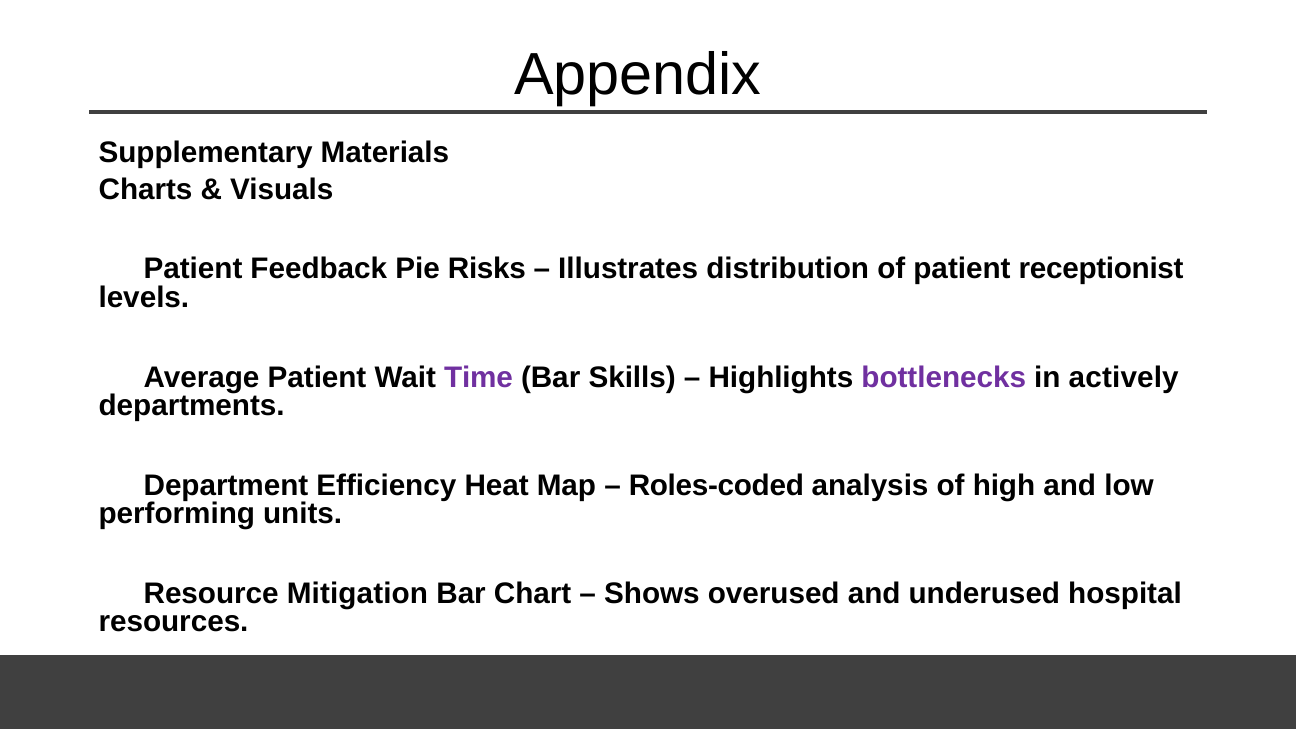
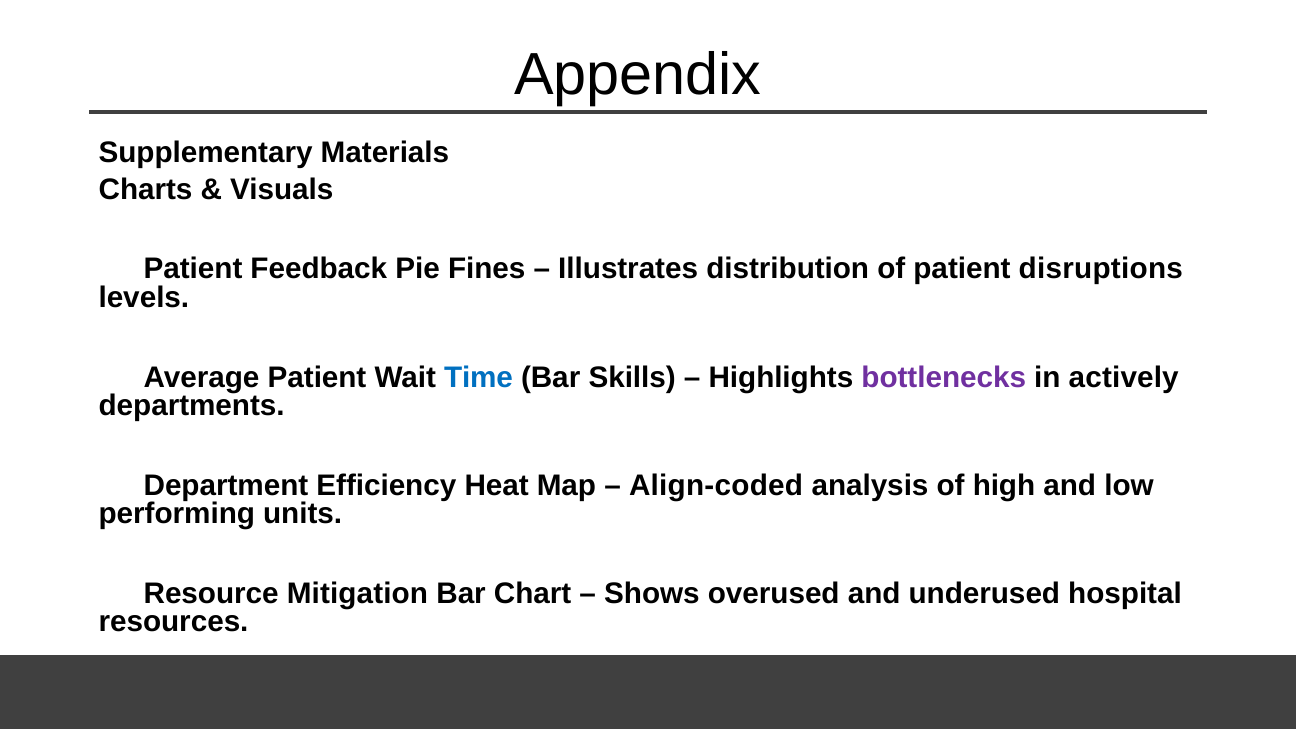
Risks: Risks -> Fines (487, 269)
receptionist: receptionist -> disruptions (1101, 269)
Time colour: purple -> blue (479, 377)
Roles-coded: Roles-coded -> Align-coded (716, 485)
